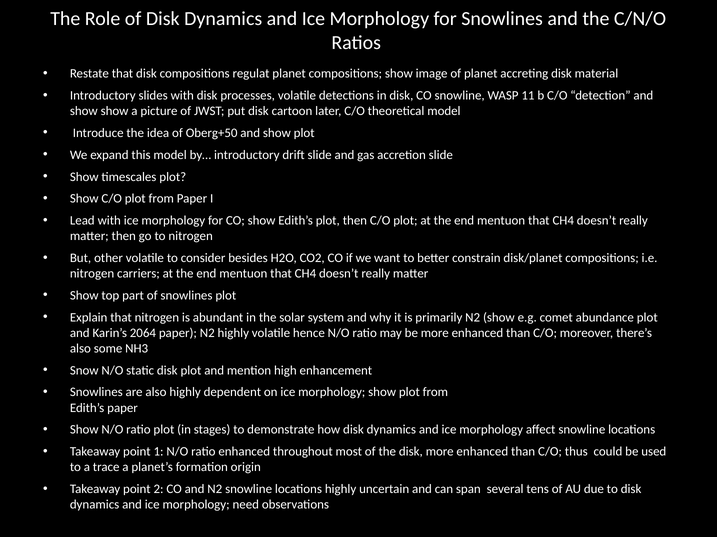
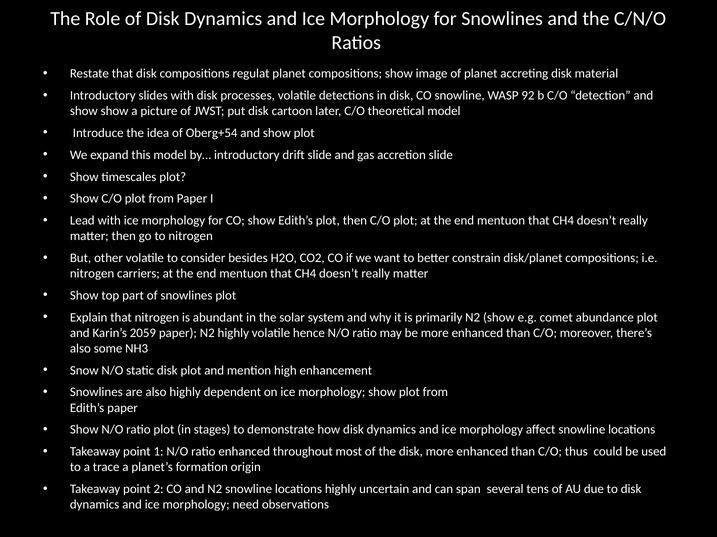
11: 11 -> 92 (528, 96)
Oberg+50: Oberg+50 -> Oberg+54 (212, 133)
2064: 2064 -> 2059 (143, 333)
